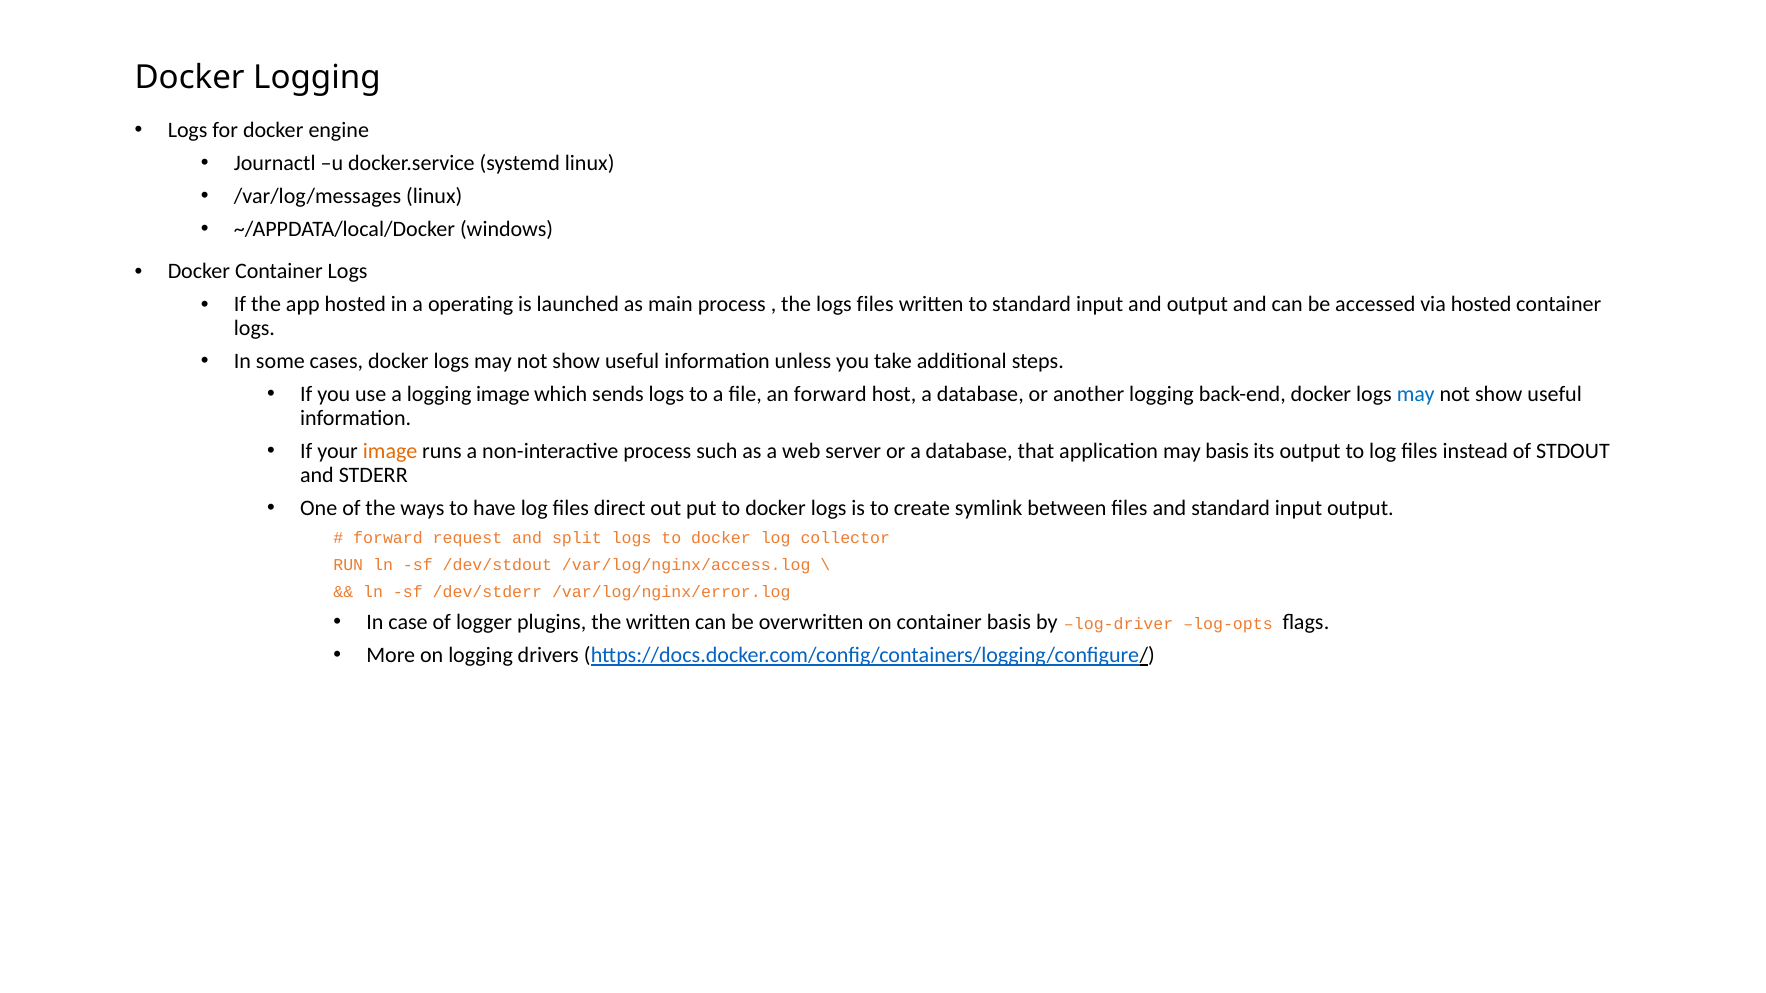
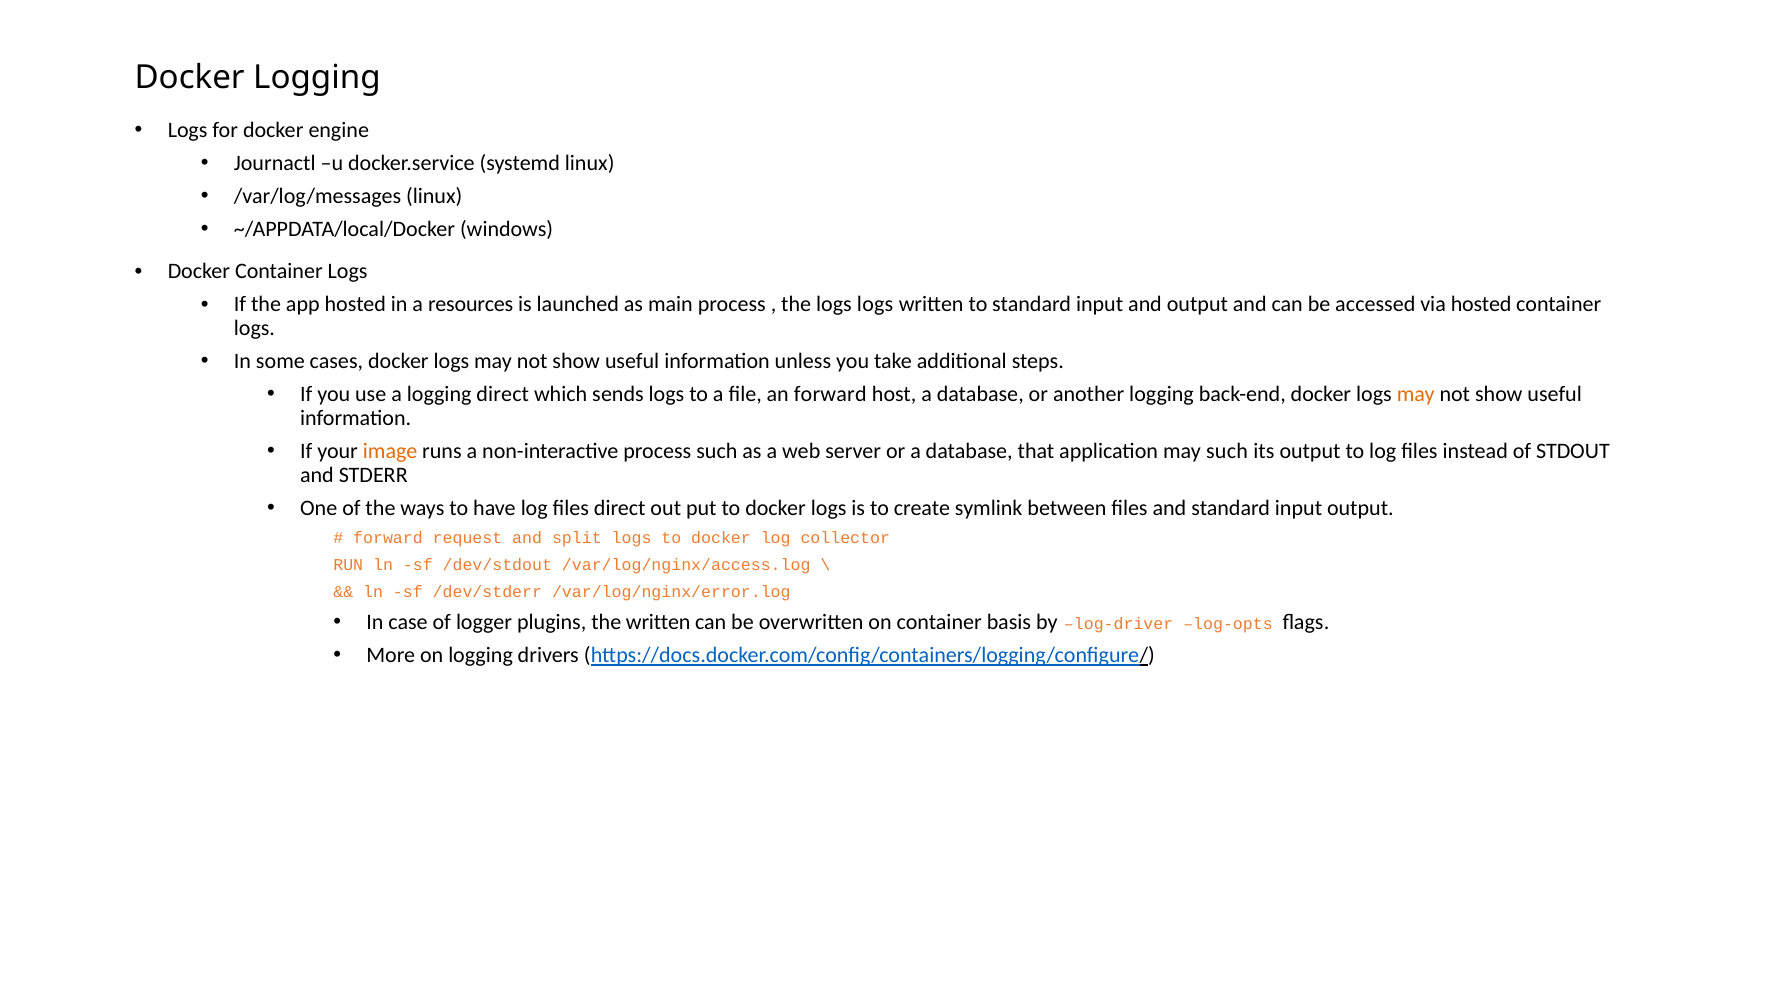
operating: operating -> resources (471, 305)
logs files: files -> logs (875, 305)
logging image: image -> direct (503, 395)
may colour: blue -> orange (1416, 395)
may basis: basis -> such (1227, 451)
